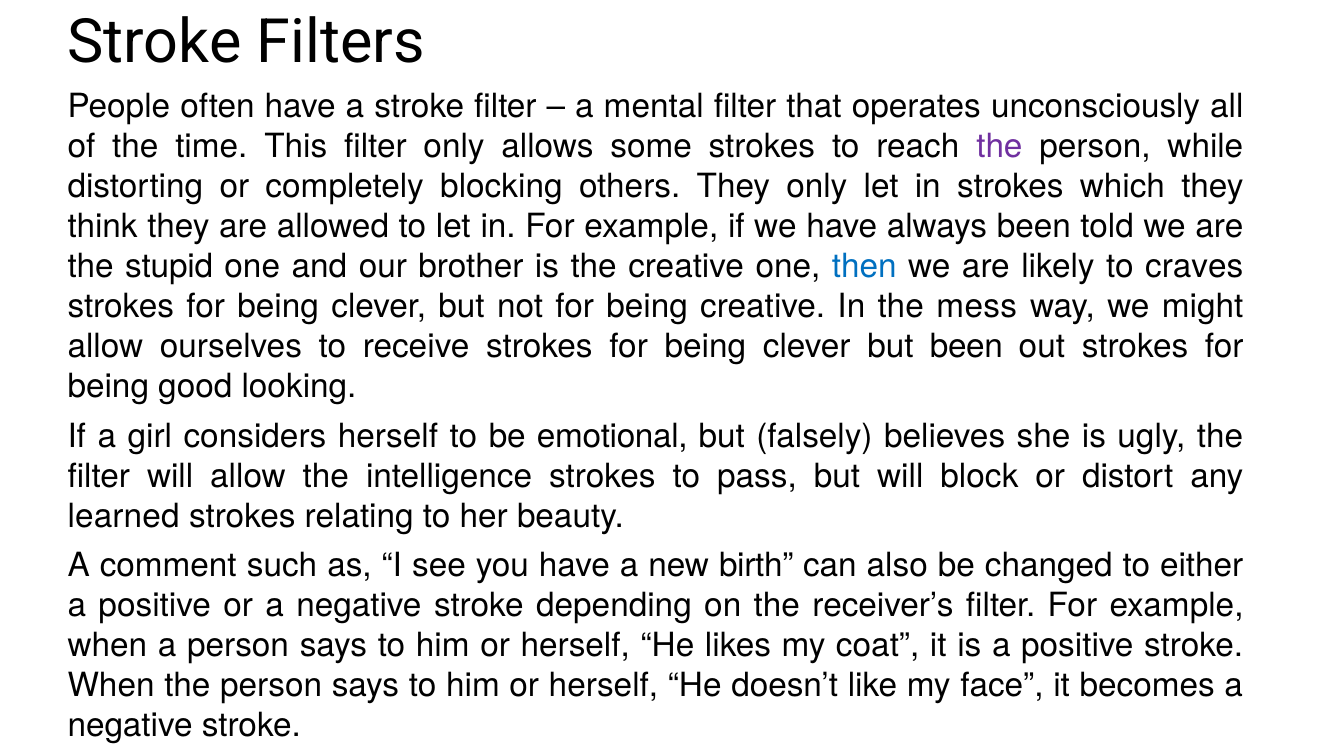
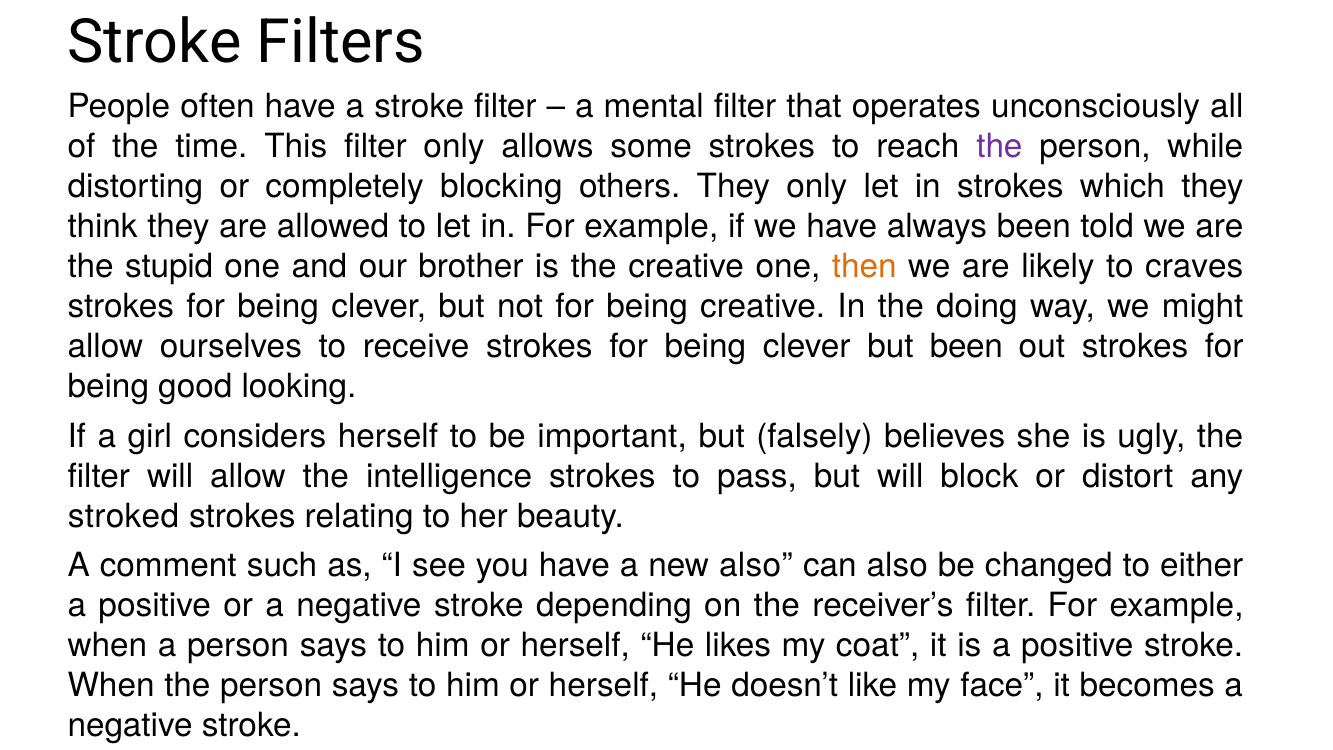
then colour: blue -> orange (864, 266)
mess: mess -> doing (977, 306)
emotional: emotional -> important (612, 436)
learned: learned -> stroked (123, 516)
new birth: birth -> also (756, 566)
